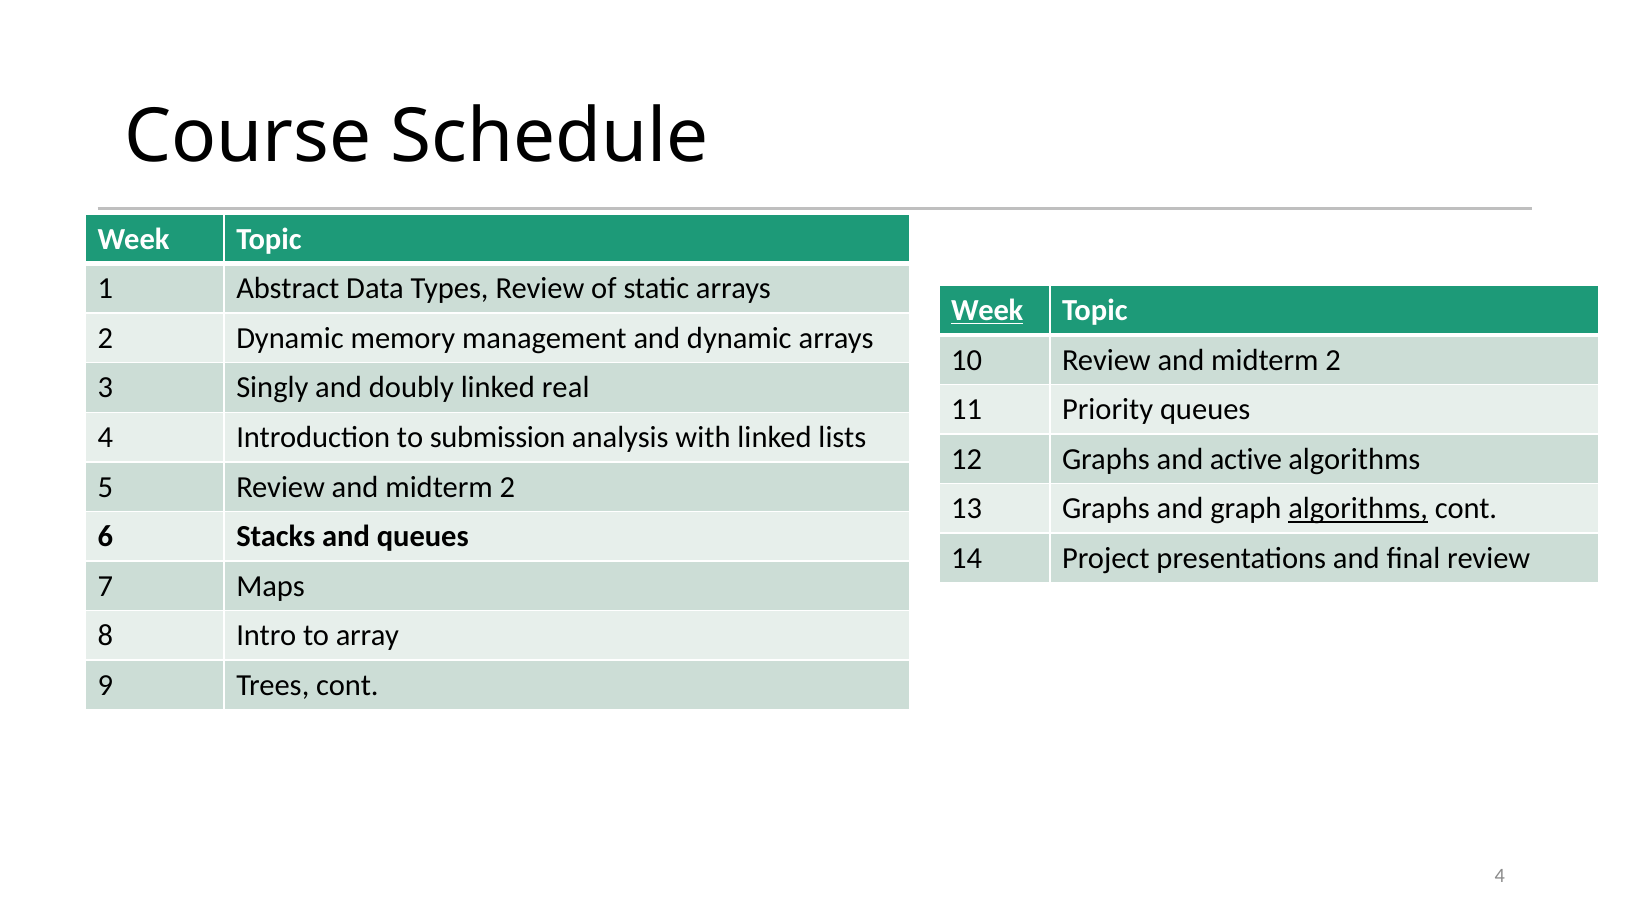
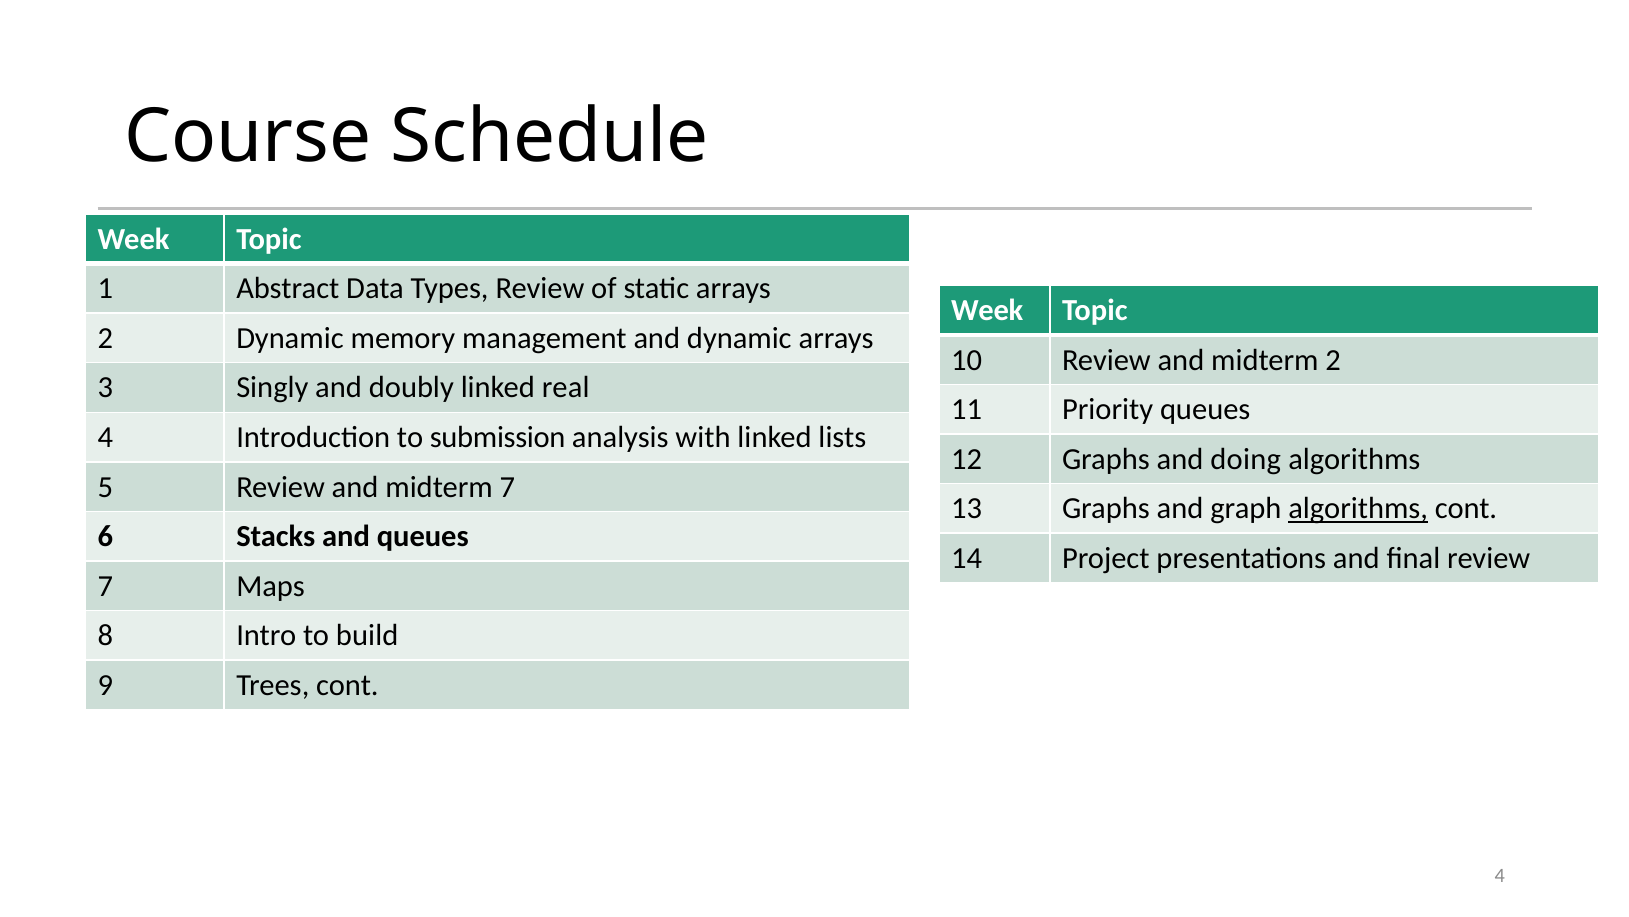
Week underline: present -> none (987, 310)
active: active -> doing (1246, 459)
2: 2 -> 7 (507, 487)
array: array -> build (367, 635)
